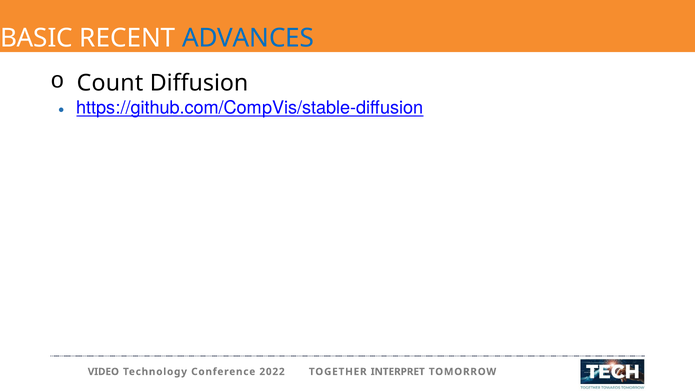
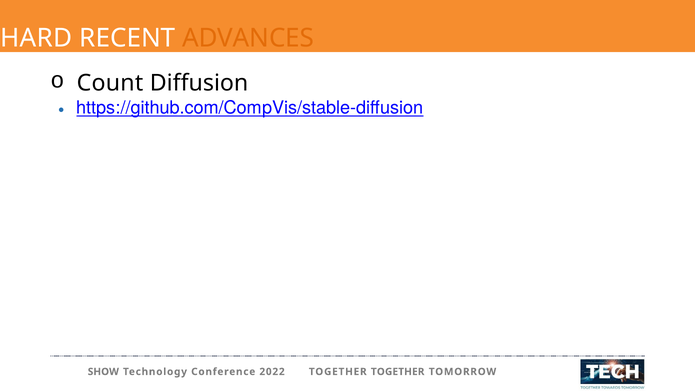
BASIC: BASIC -> HARD (36, 38)
ADVANCES colour: blue -> orange (248, 38)
VIDEO: VIDEO -> SHOW (103, 372)
TOGETHER INTERPRET: INTERPRET -> TOGETHER (398, 372)
